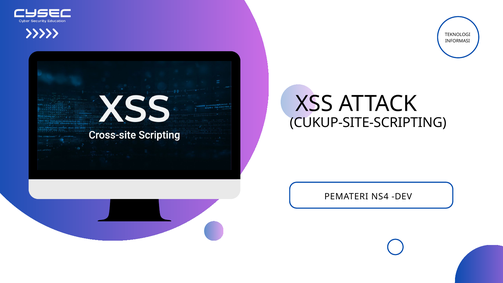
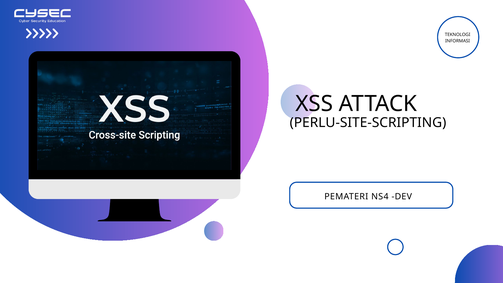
CUKUP-SITE-SCRIPTING: CUKUP-SITE-SCRIPTING -> PERLU-SITE-SCRIPTING (368, 123)
